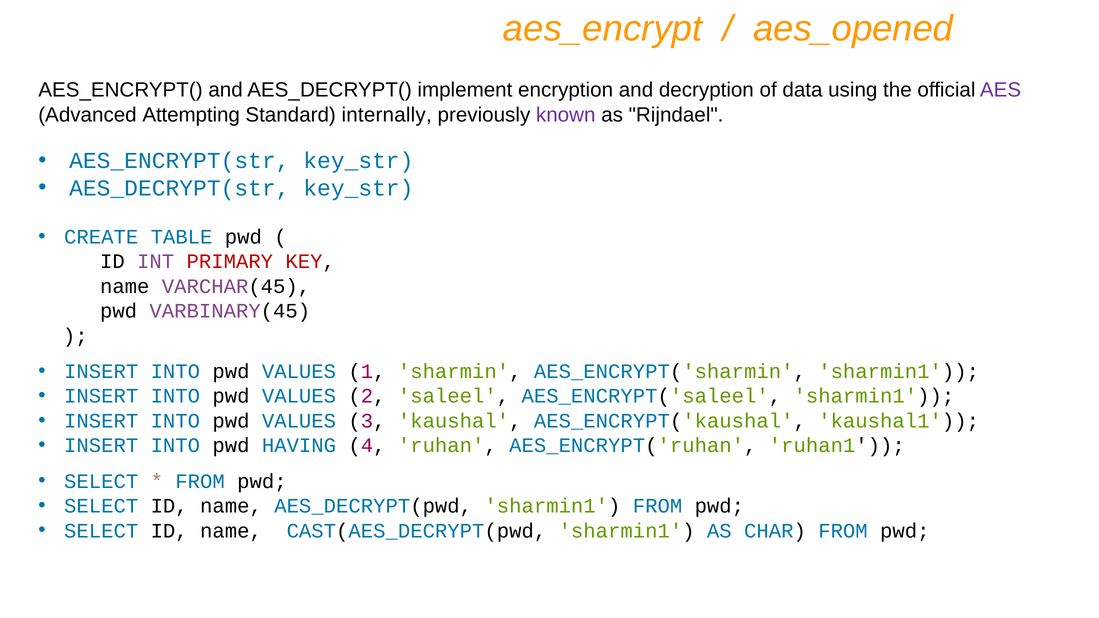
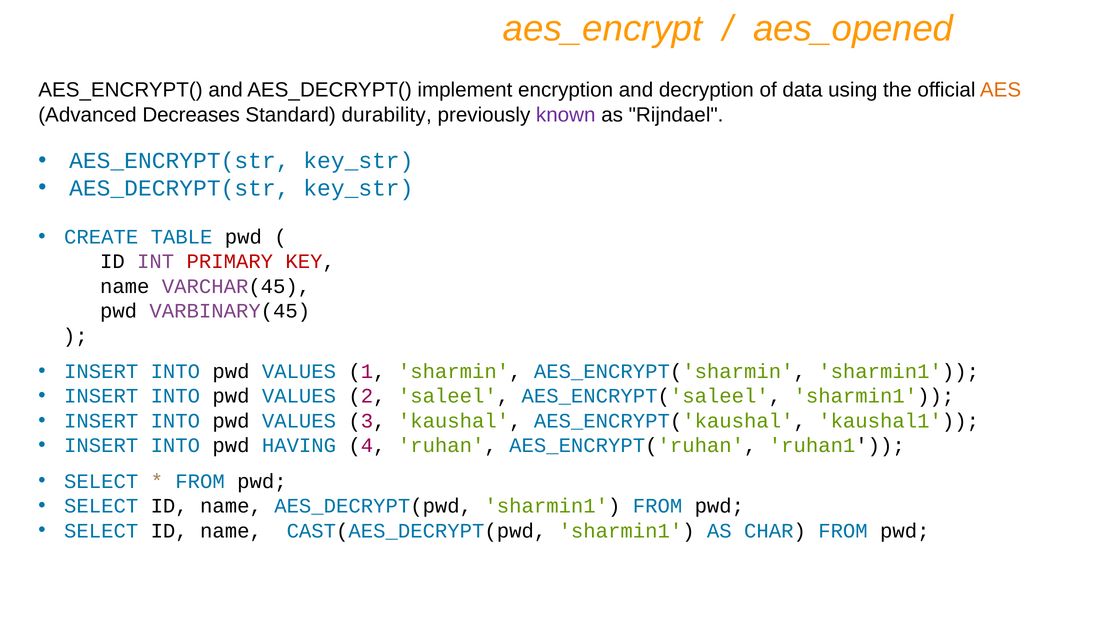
AES colour: purple -> orange (1001, 90)
Attempting: Attempting -> Decreases (191, 115)
internally: internally -> durability (387, 115)
